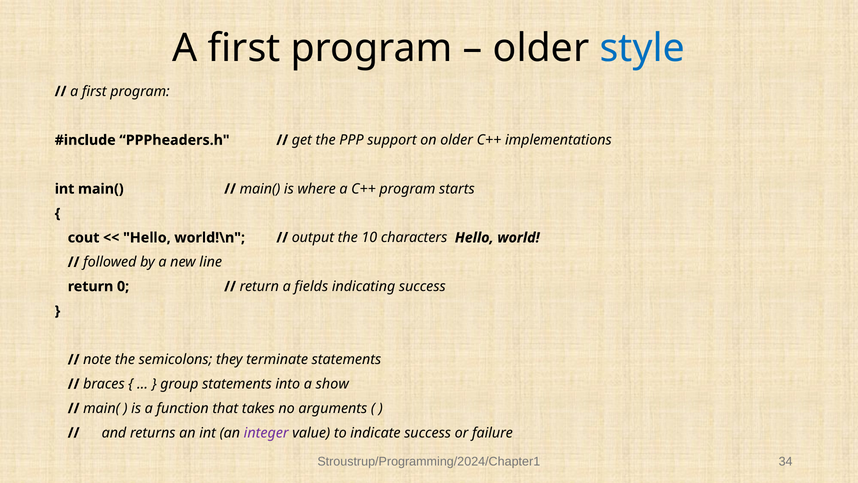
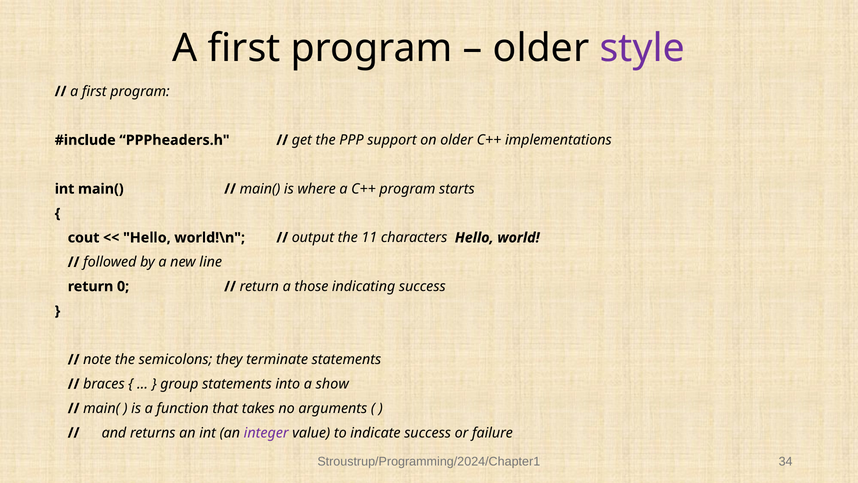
style colour: blue -> purple (642, 48)
10: 10 -> 11 (369, 238)
fields: fields -> those (311, 286)
